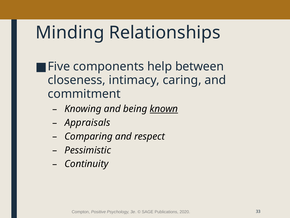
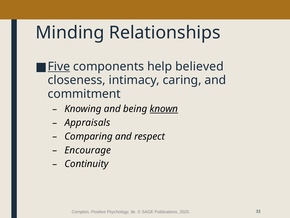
Five underline: none -> present (59, 66)
between: between -> believed (199, 66)
Pessimistic: Pessimistic -> Encourage (88, 150)
